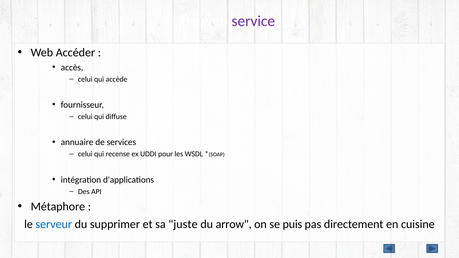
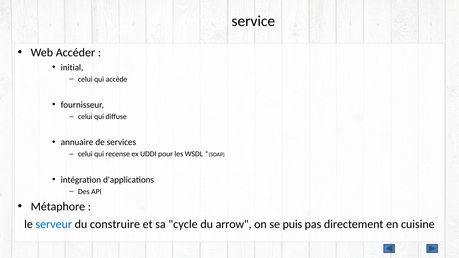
service colour: purple -> black (253, 21)
accès: accès -> initial (72, 67)
supprimer: supprimer -> construire (115, 224)
juste: juste -> cycle (183, 224)
